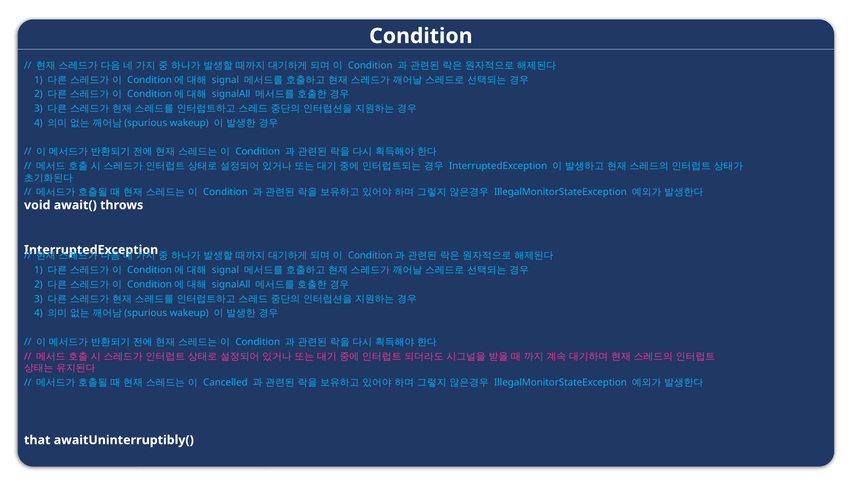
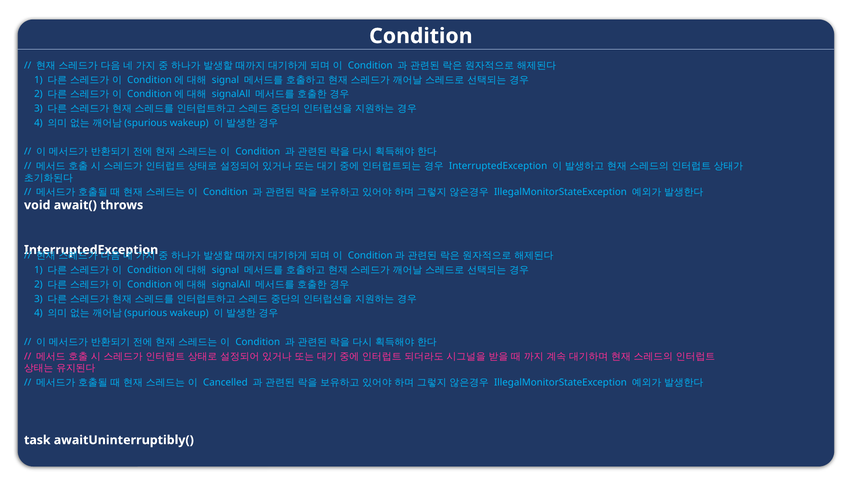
that: that -> task (37, 440)
